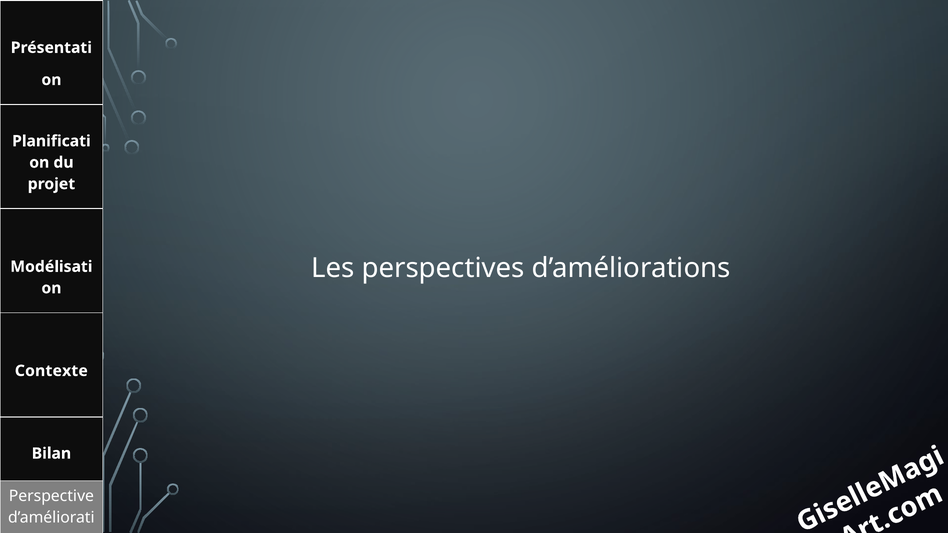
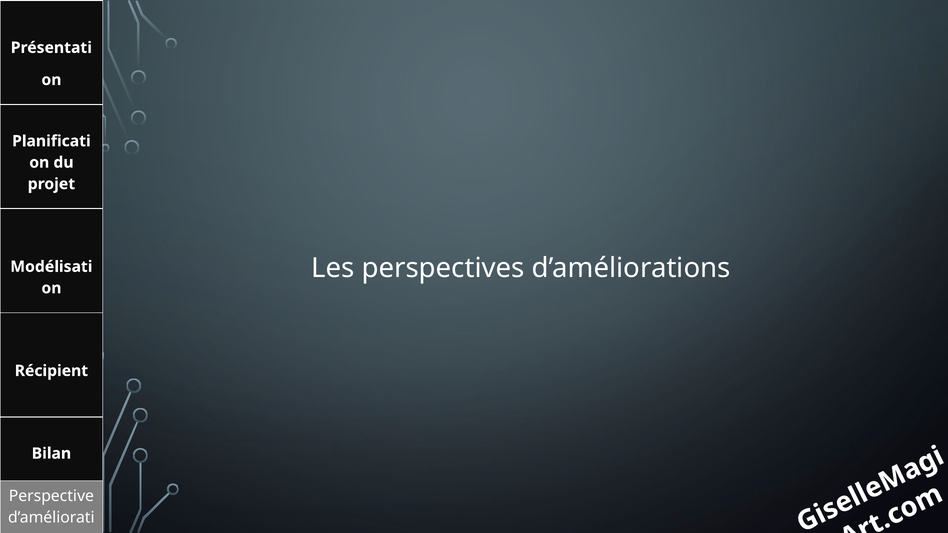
Contexte: Contexte -> Récipient (51, 371)
